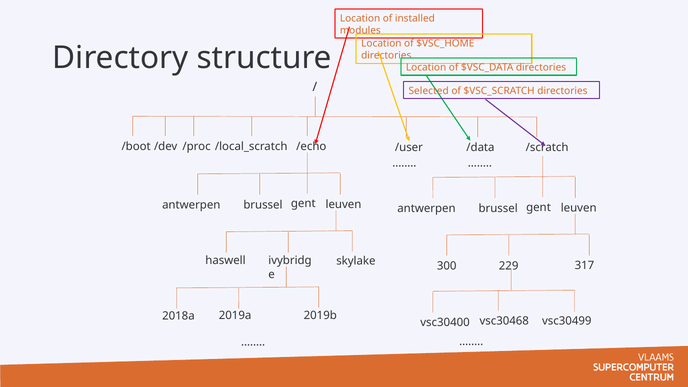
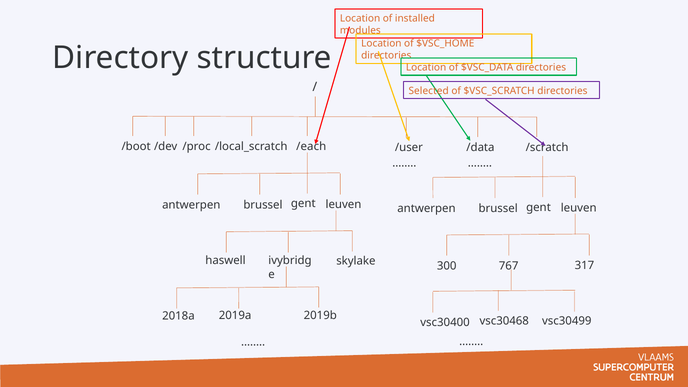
/echo: /echo -> /each (311, 146)
229: 229 -> 767 (509, 266)
